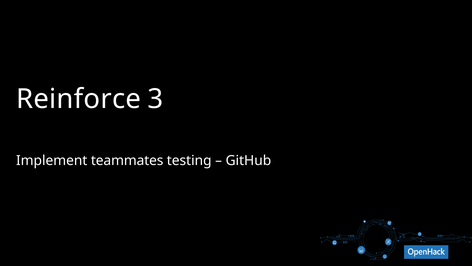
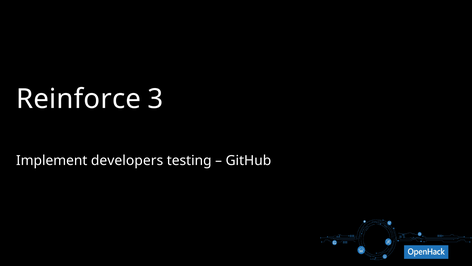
teammates: teammates -> developers (127, 160)
